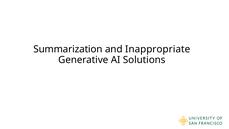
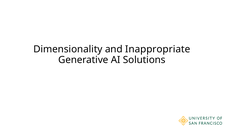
Summarization: Summarization -> Dimensionality (68, 49)
